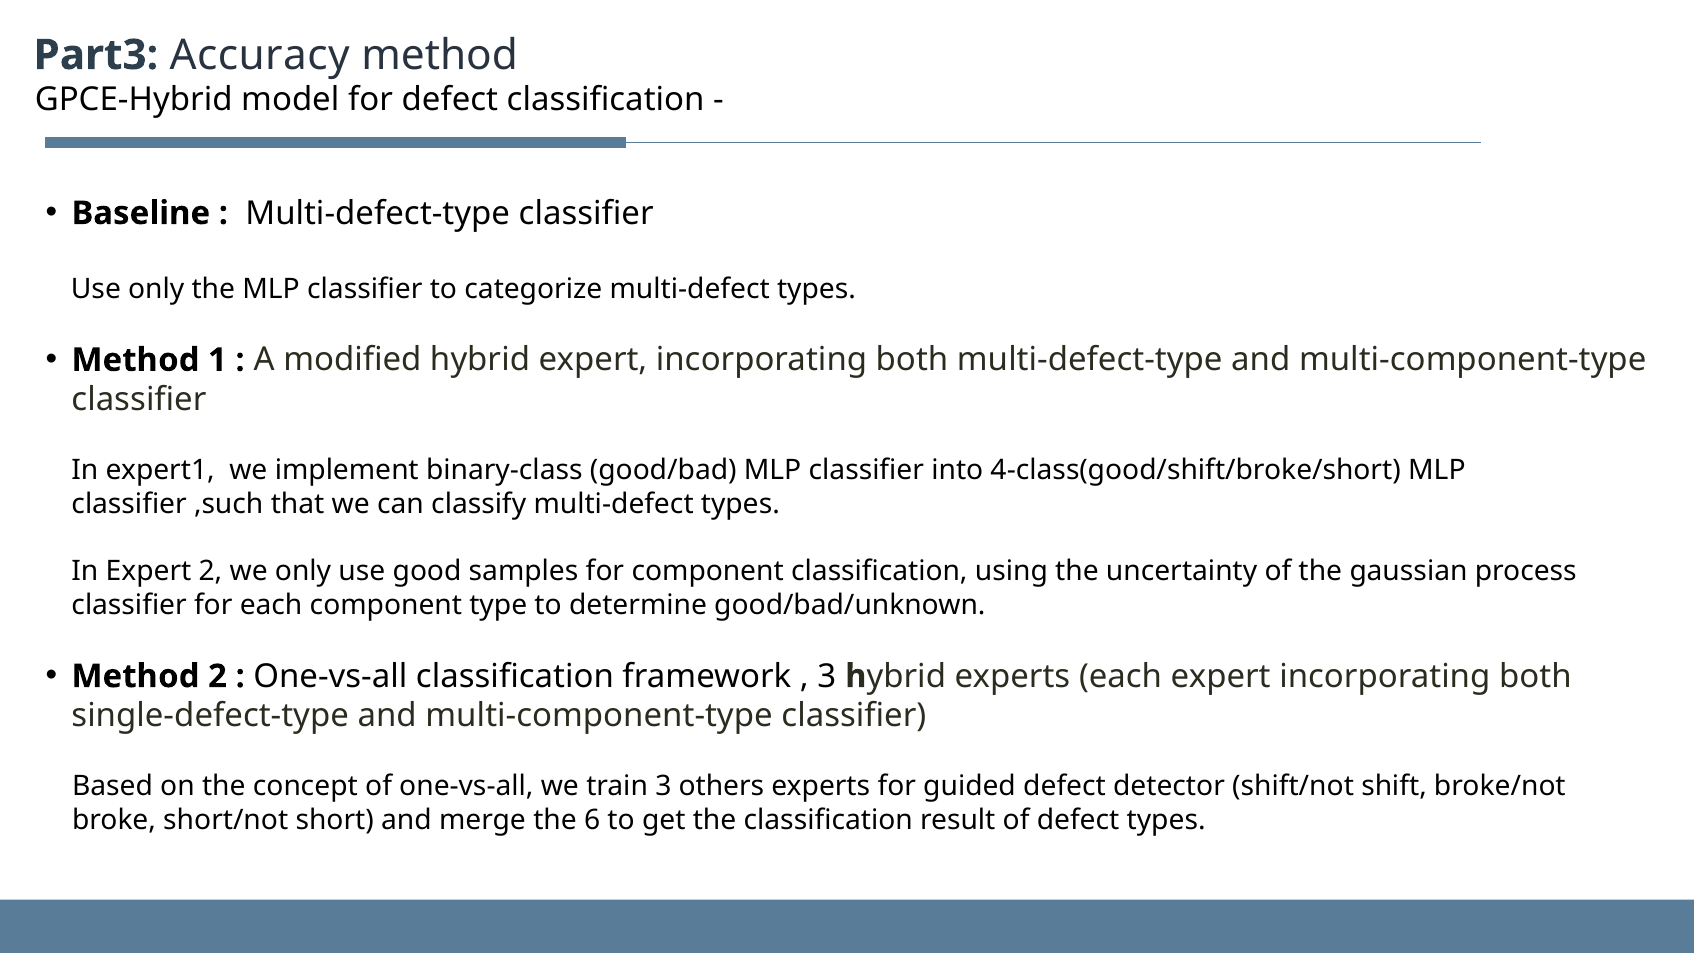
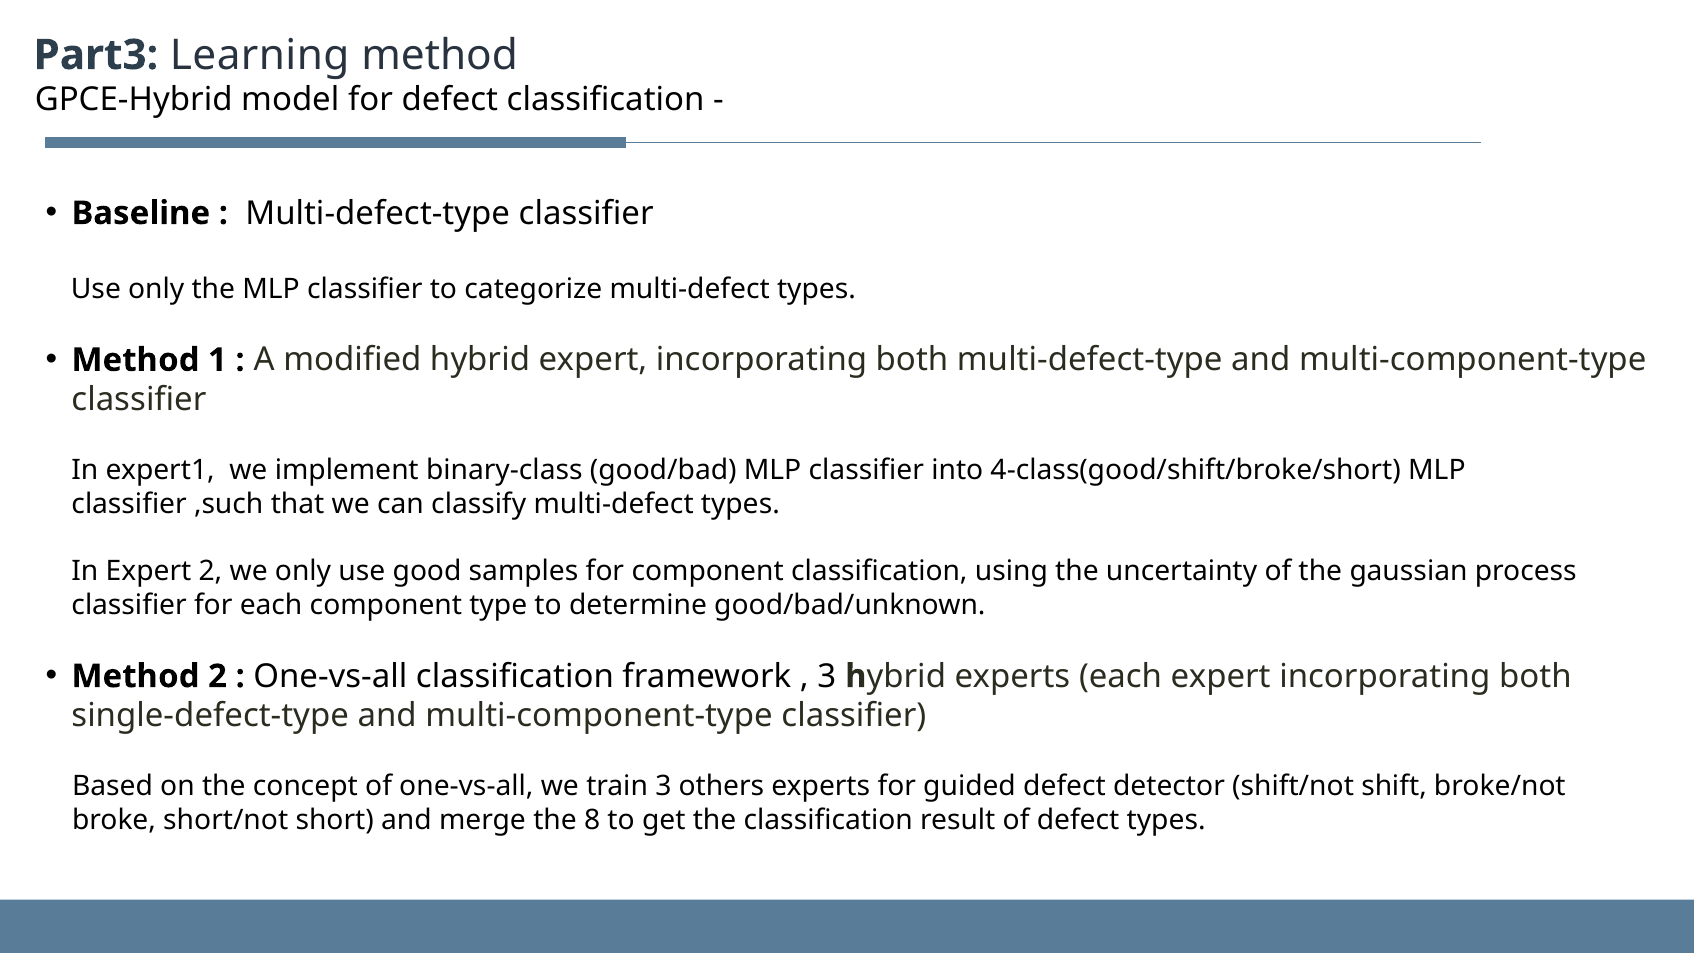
Accuracy: Accuracy -> Learning (260, 55)
6: 6 -> 8 (592, 820)
